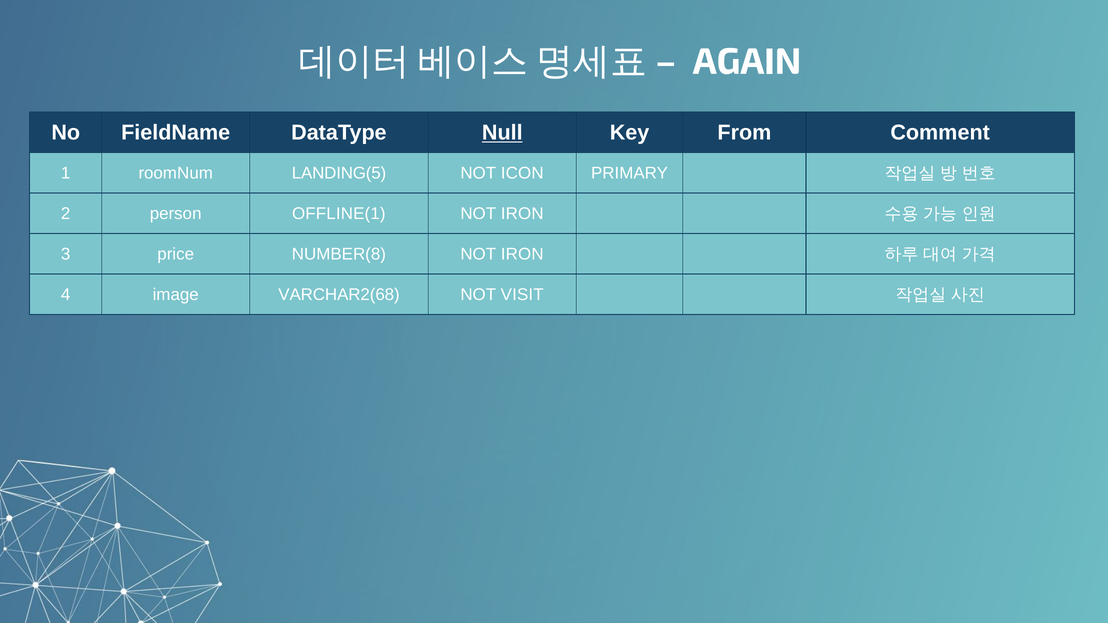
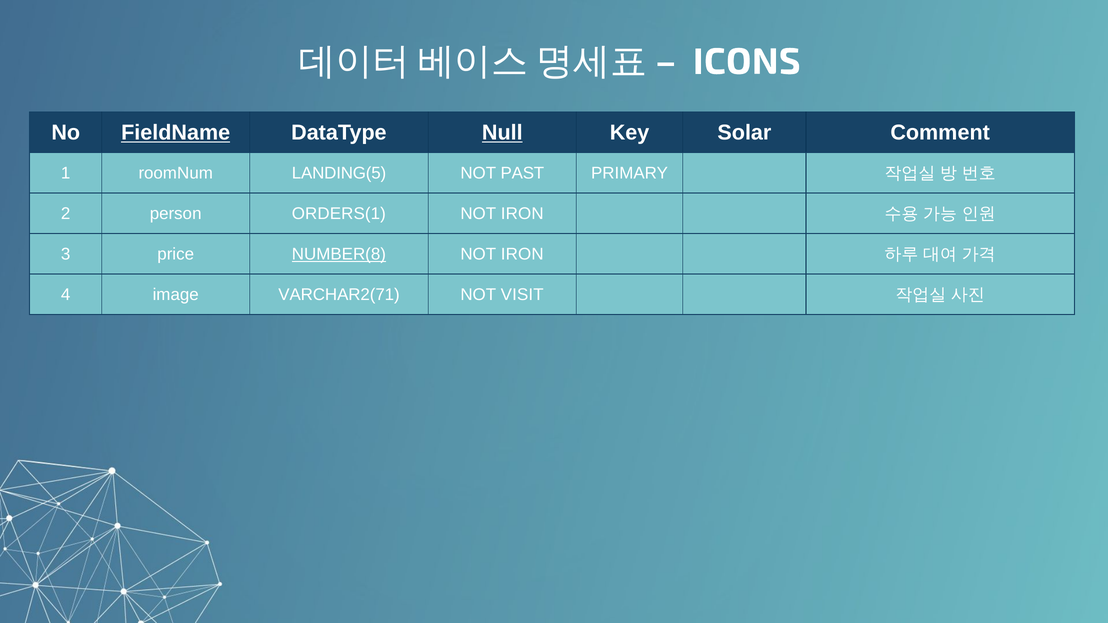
AGAIN: AGAIN -> ICONS (747, 62)
FieldName underline: none -> present (176, 133)
From: From -> Solar (744, 133)
ICON: ICON -> PAST (522, 173)
OFFLINE(1: OFFLINE(1 -> ORDERS(1 (339, 214)
NUMBER(8 underline: none -> present (339, 254)
VARCHAR2(68: VARCHAR2(68 -> VARCHAR2(71 (339, 295)
